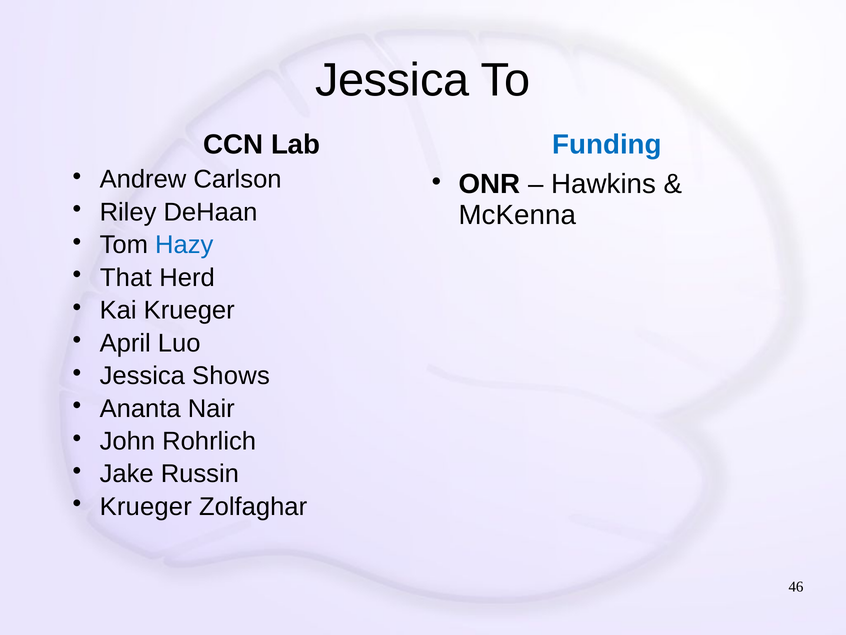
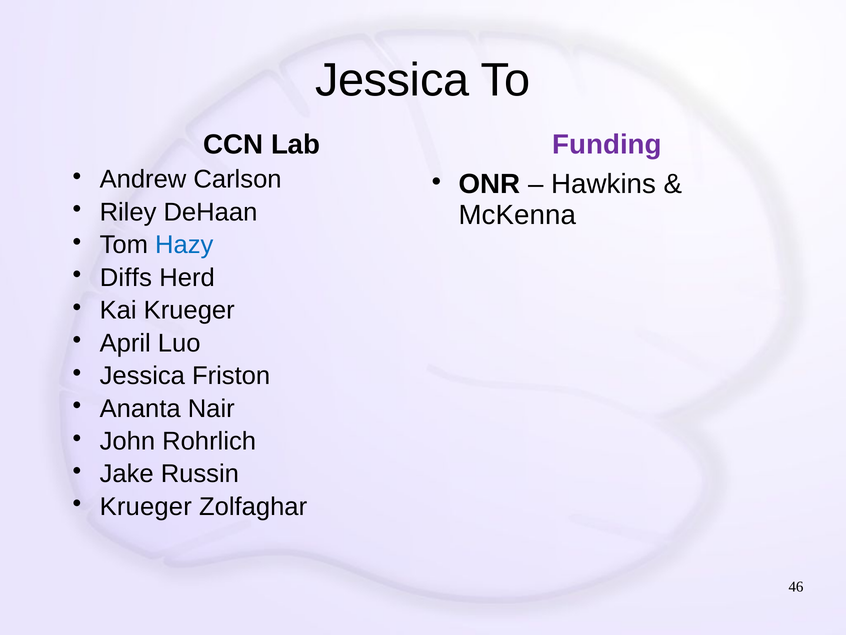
Funding colour: blue -> purple (607, 145)
That: That -> Diffs (126, 278)
Shows: Shows -> Friston (231, 376)
